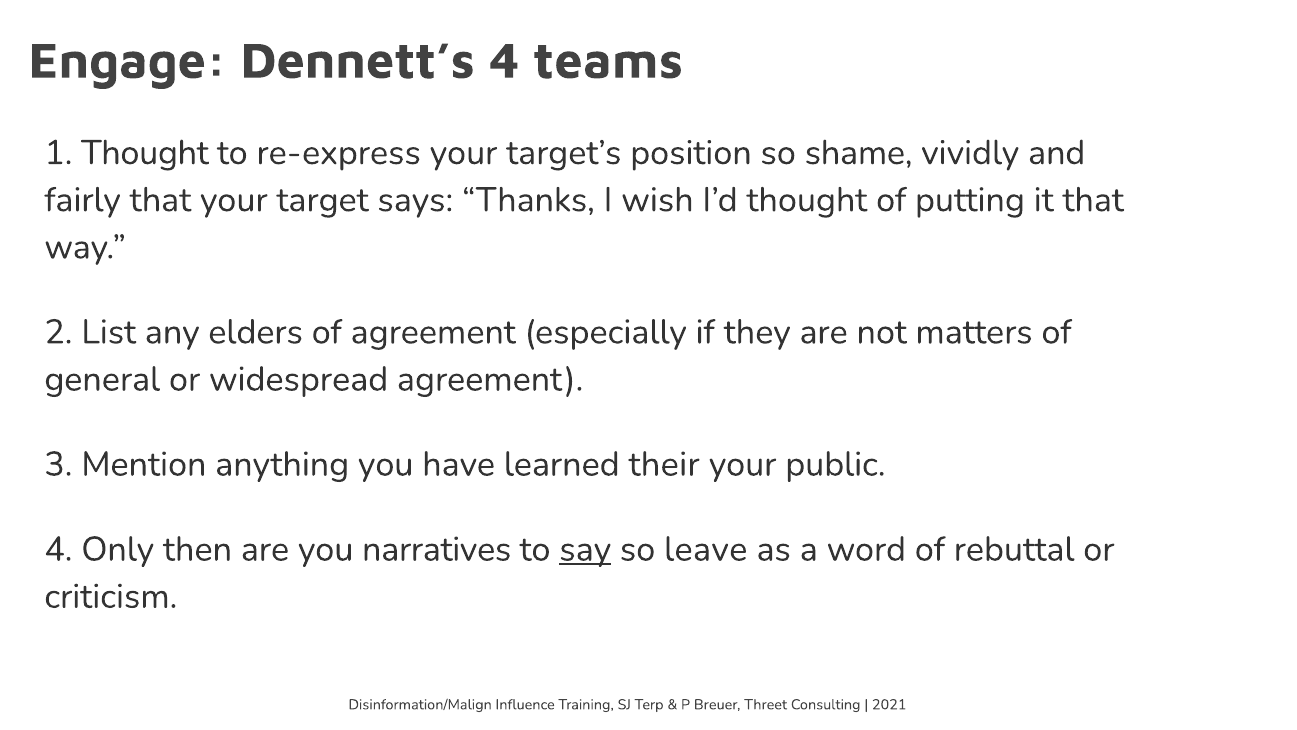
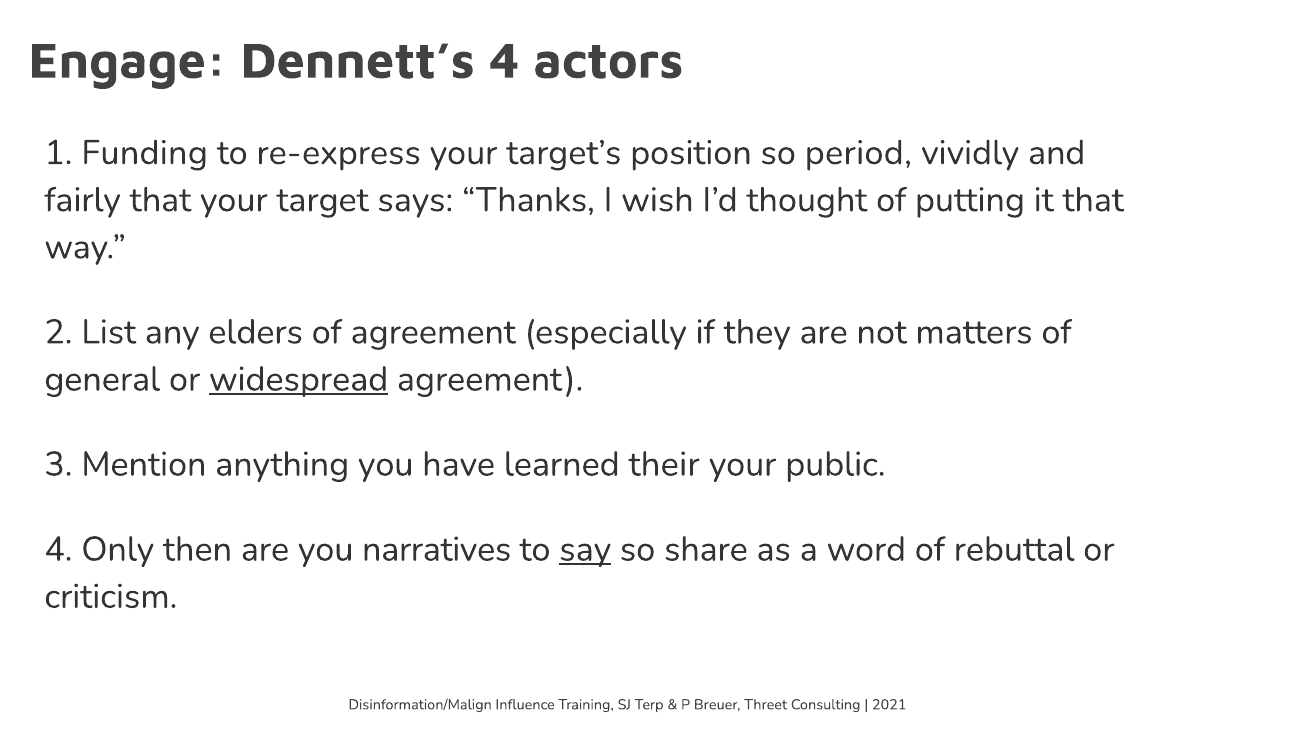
teams: teams -> actors (608, 61)
1 Thought: Thought -> Funding (145, 153)
shame: shame -> period (858, 153)
widespread underline: none -> present (299, 379)
leave: leave -> share (706, 549)
